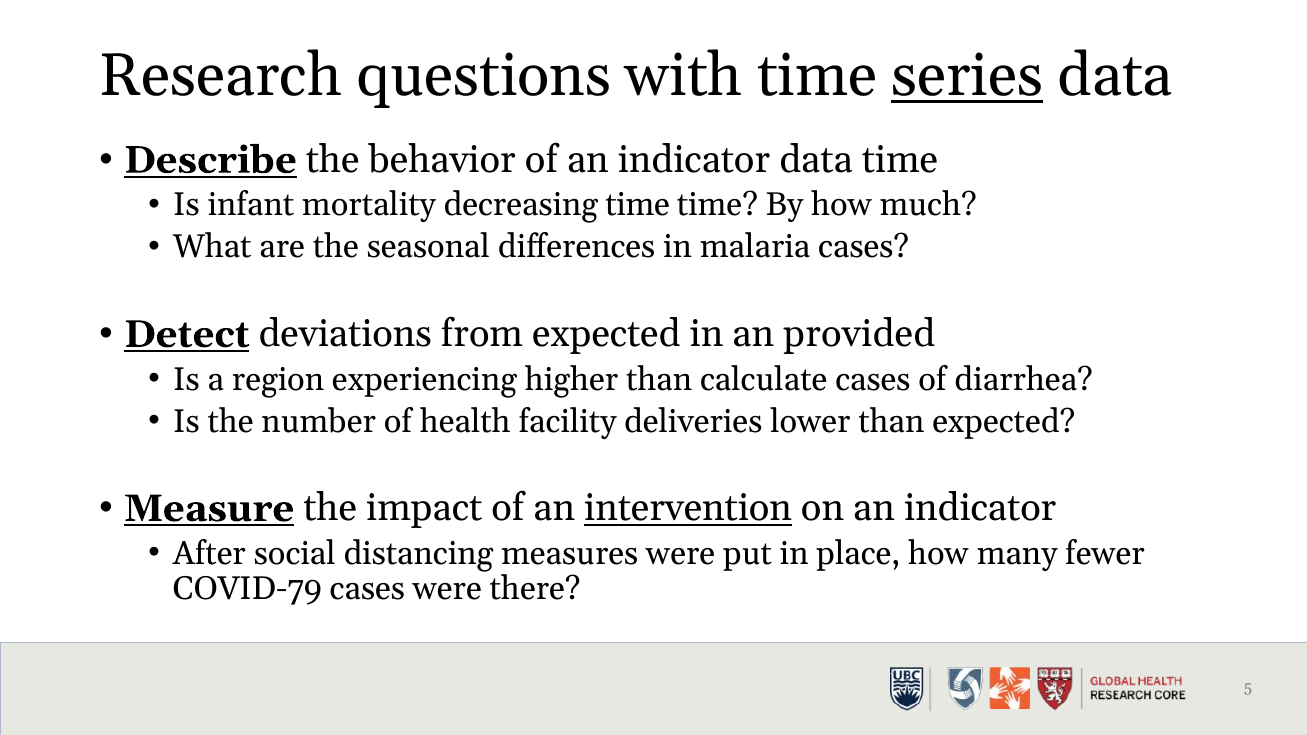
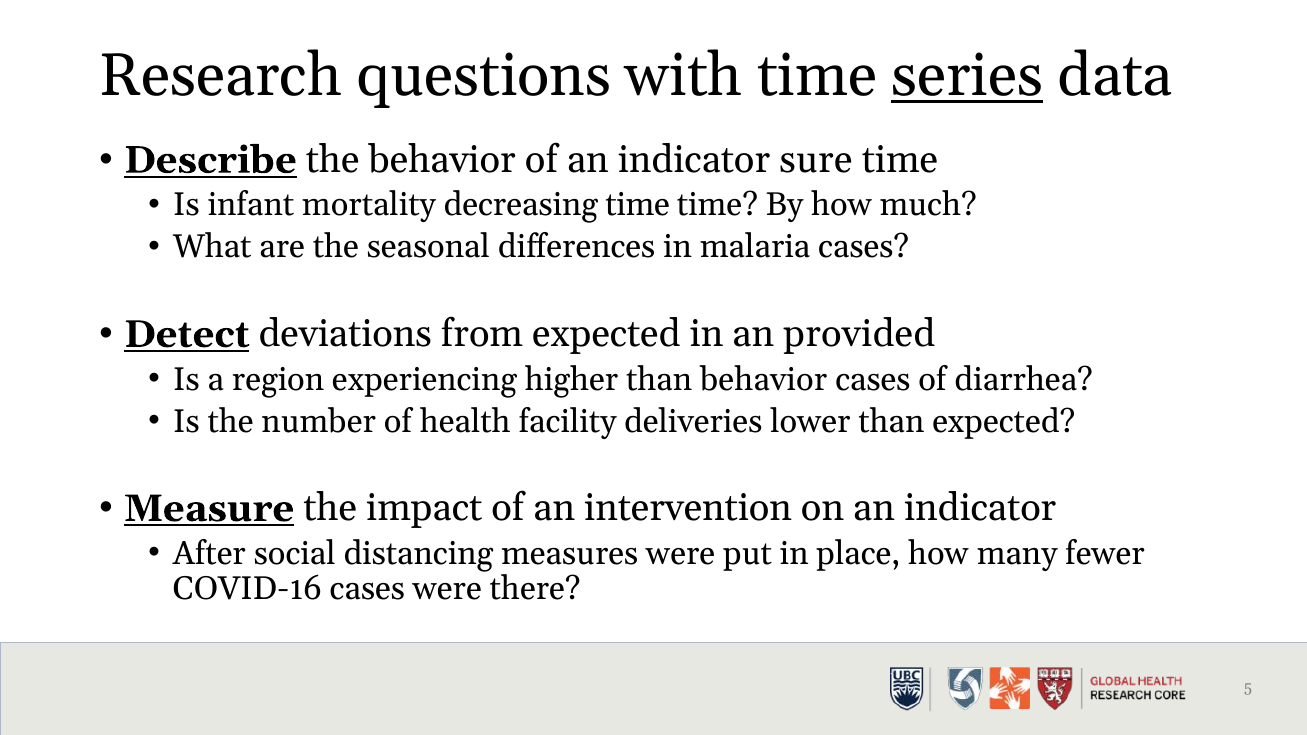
indicator data: data -> sure (816, 160)
than calculate: calculate -> behavior (764, 379)
intervention underline: present -> none (688, 509)
COVID-79: COVID-79 -> COVID-16 (247, 589)
